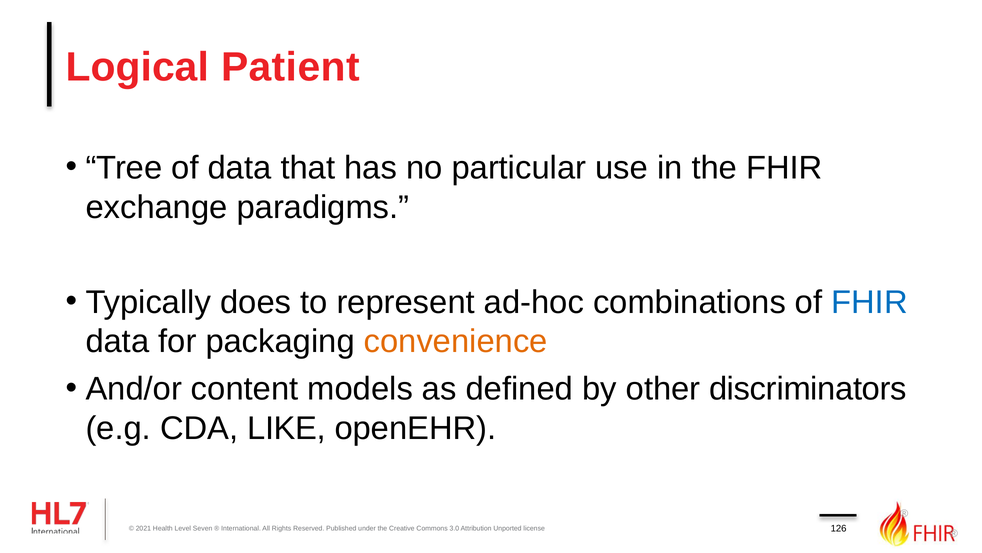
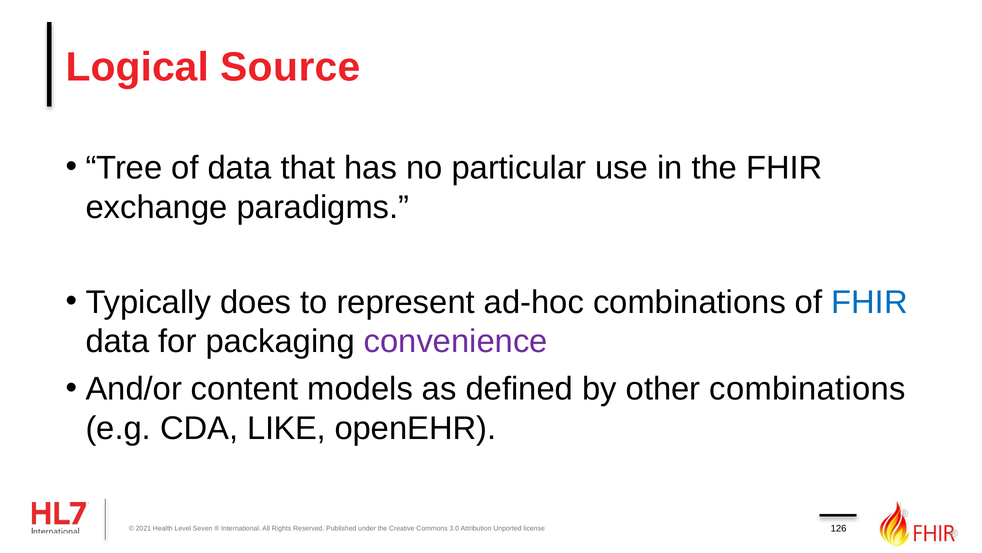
Patient: Patient -> Source (290, 67)
convenience colour: orange -> purple (456, 341)
other discriminators: discriminators -> combinations (808, 389)
